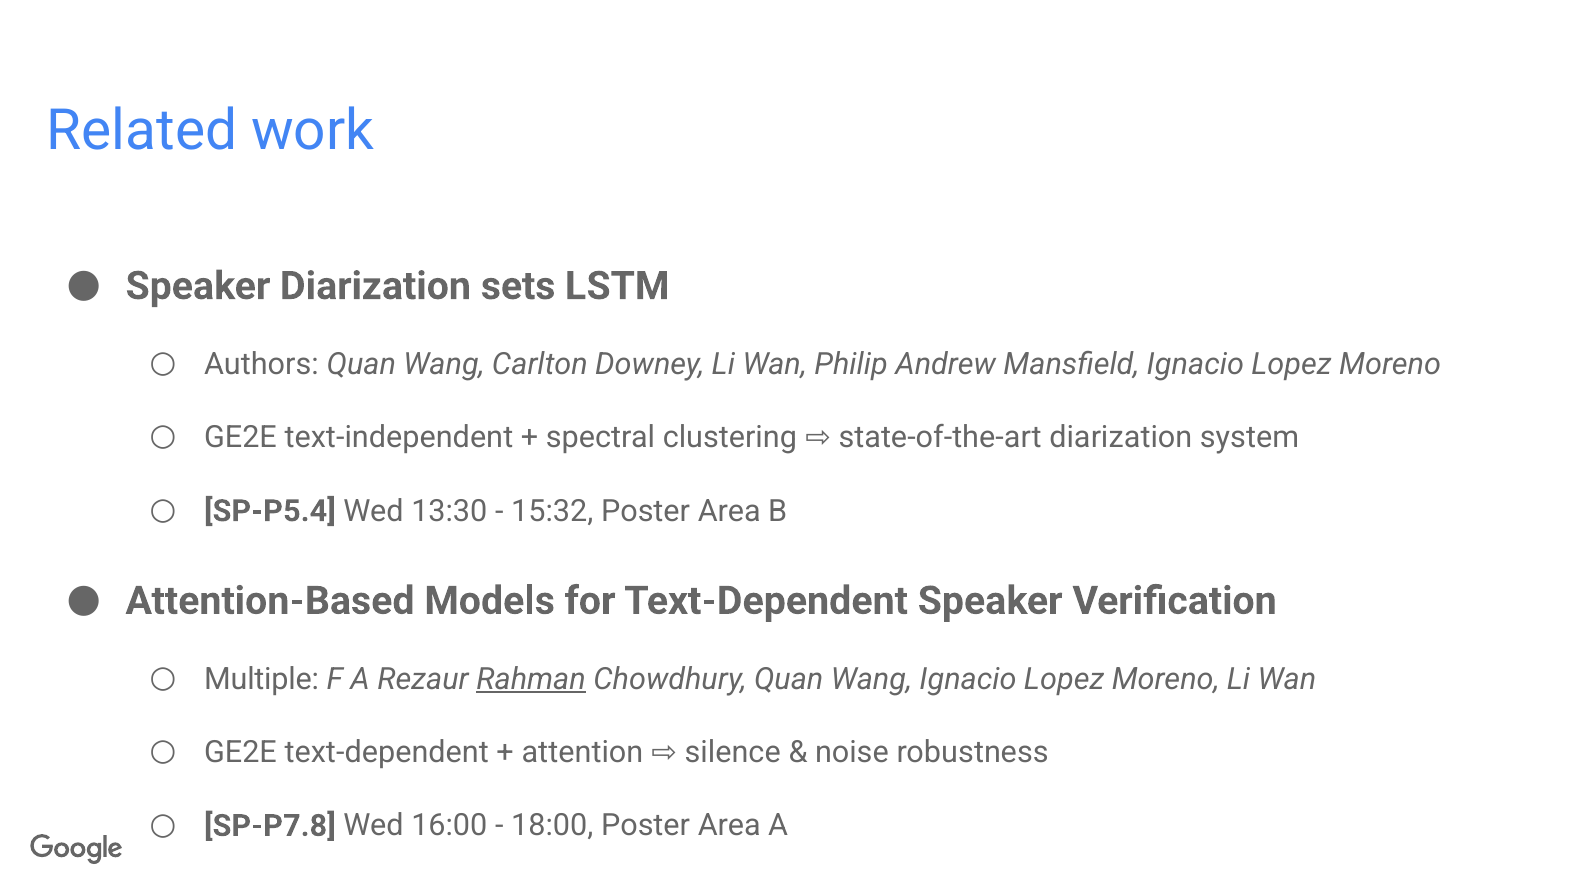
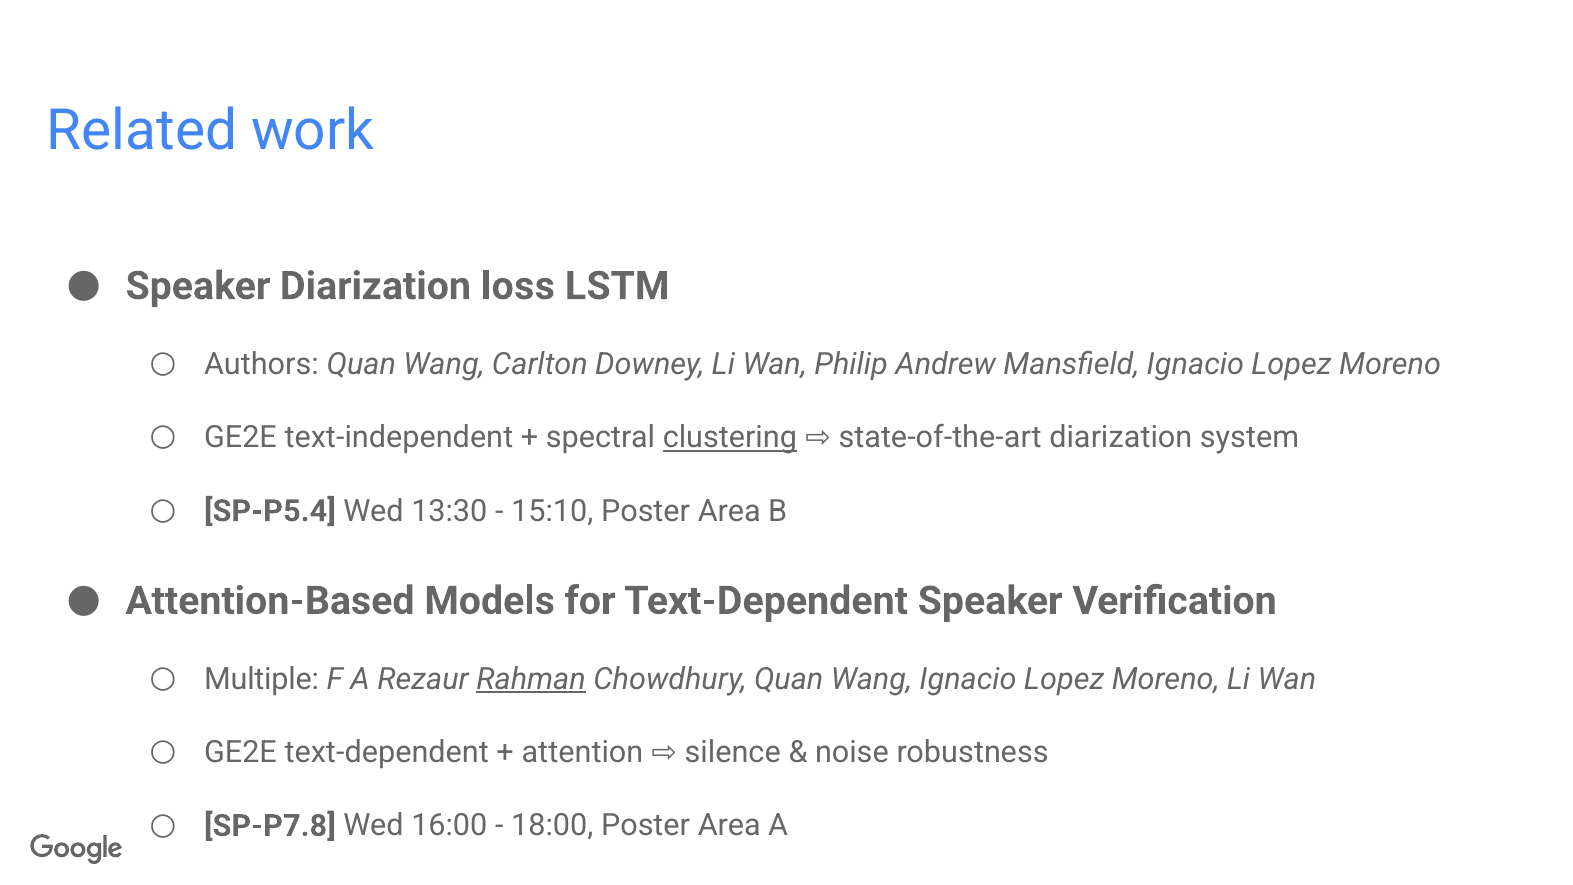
sets: sets -> loss (518, 286)
clustering underline: none -> present (730, 438)
15:32: 15:32 -> 15:10 (552, 511)
